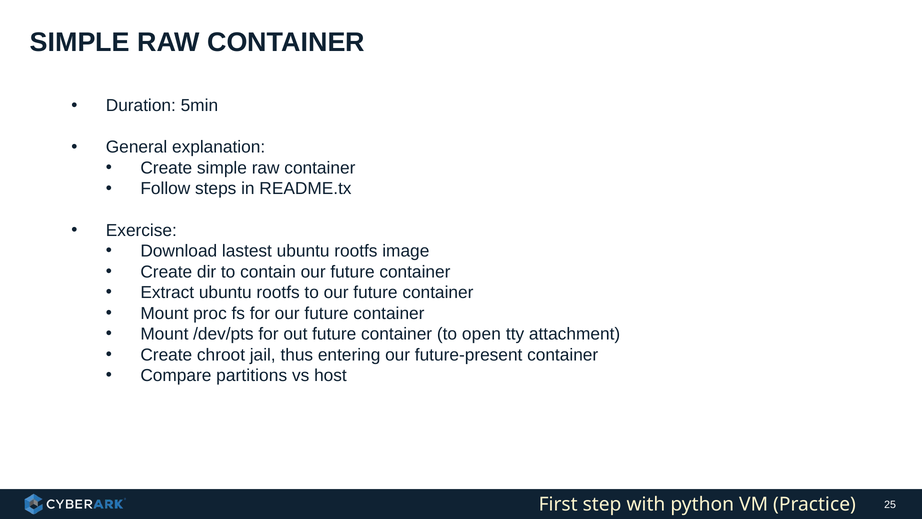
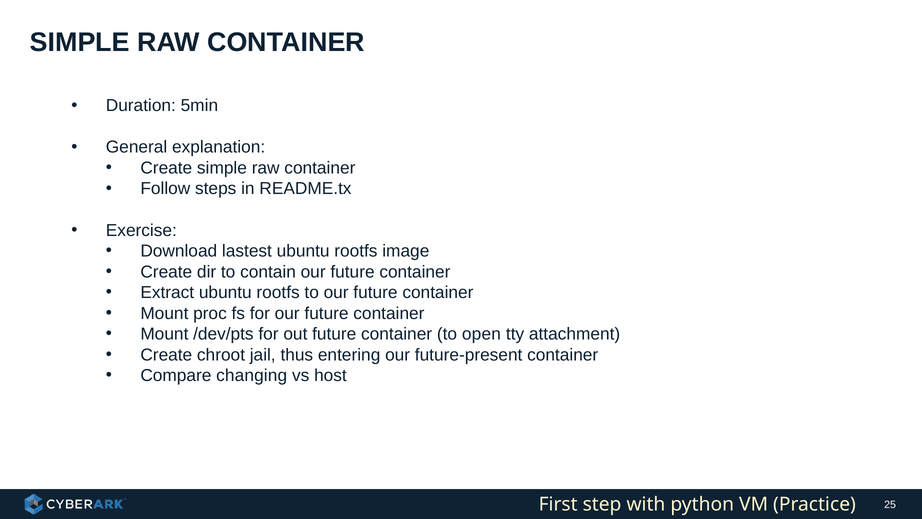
partitions: partitions -> changing (252, 375)
